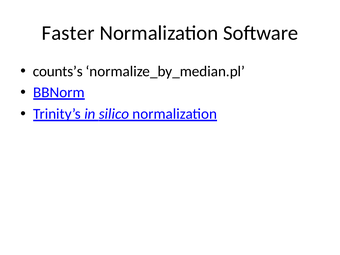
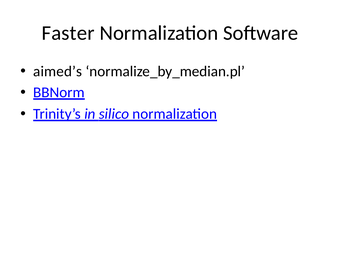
counts’s: counts’s -> aimed’s (58, 71)
